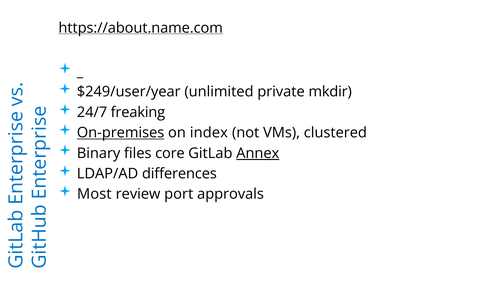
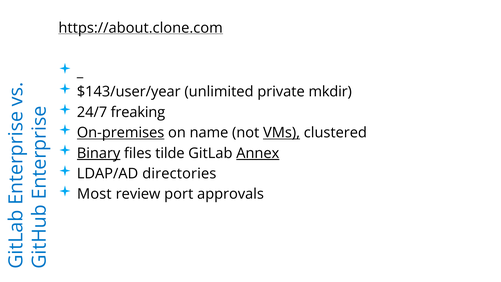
https://about.name.com: https://about.name.com -> https://about.clone.com (141, 28)
$249/user/year: $249/user/year -> $143/user/year (129, 92)
index: index -> name (209, 133)
VMs underline: none -> present (282, 133)
Binary underline: none -> present (99, 153)
core: core -> tilde (170, 153)
differences: differences -> directories (179, 174)
